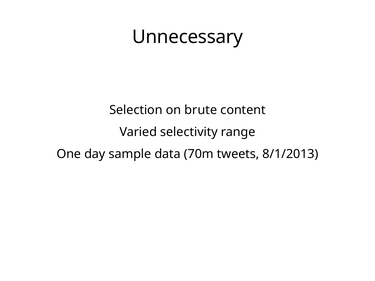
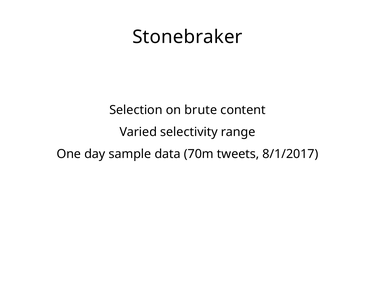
Unnecessary: Unnecessary -> Stonebraker (187, 37)
8/1/2013: 8/1/2013 -> 8/1/2017 (290, 154)
